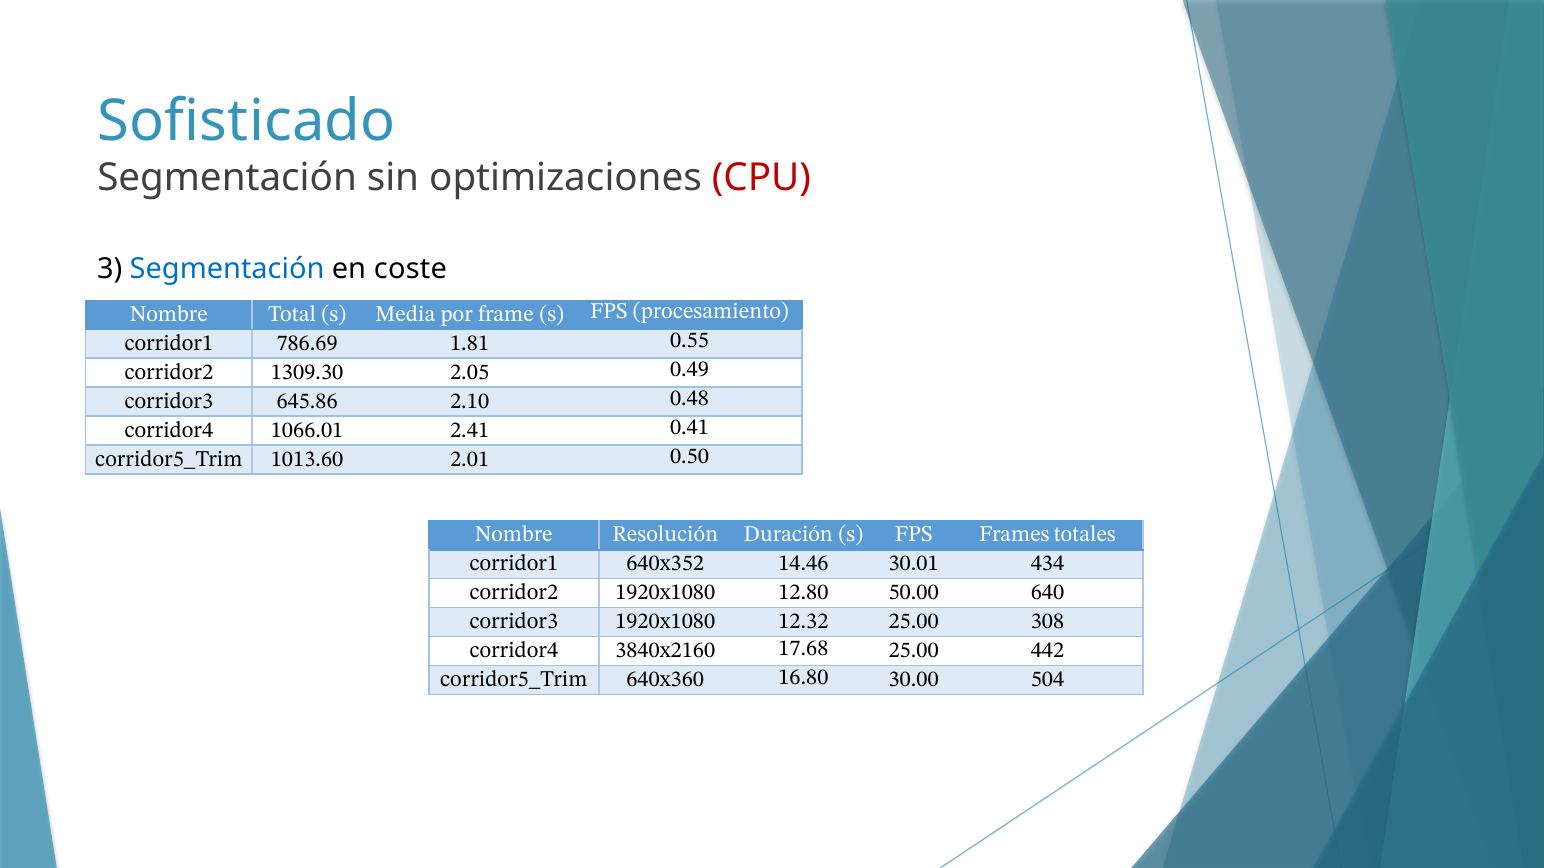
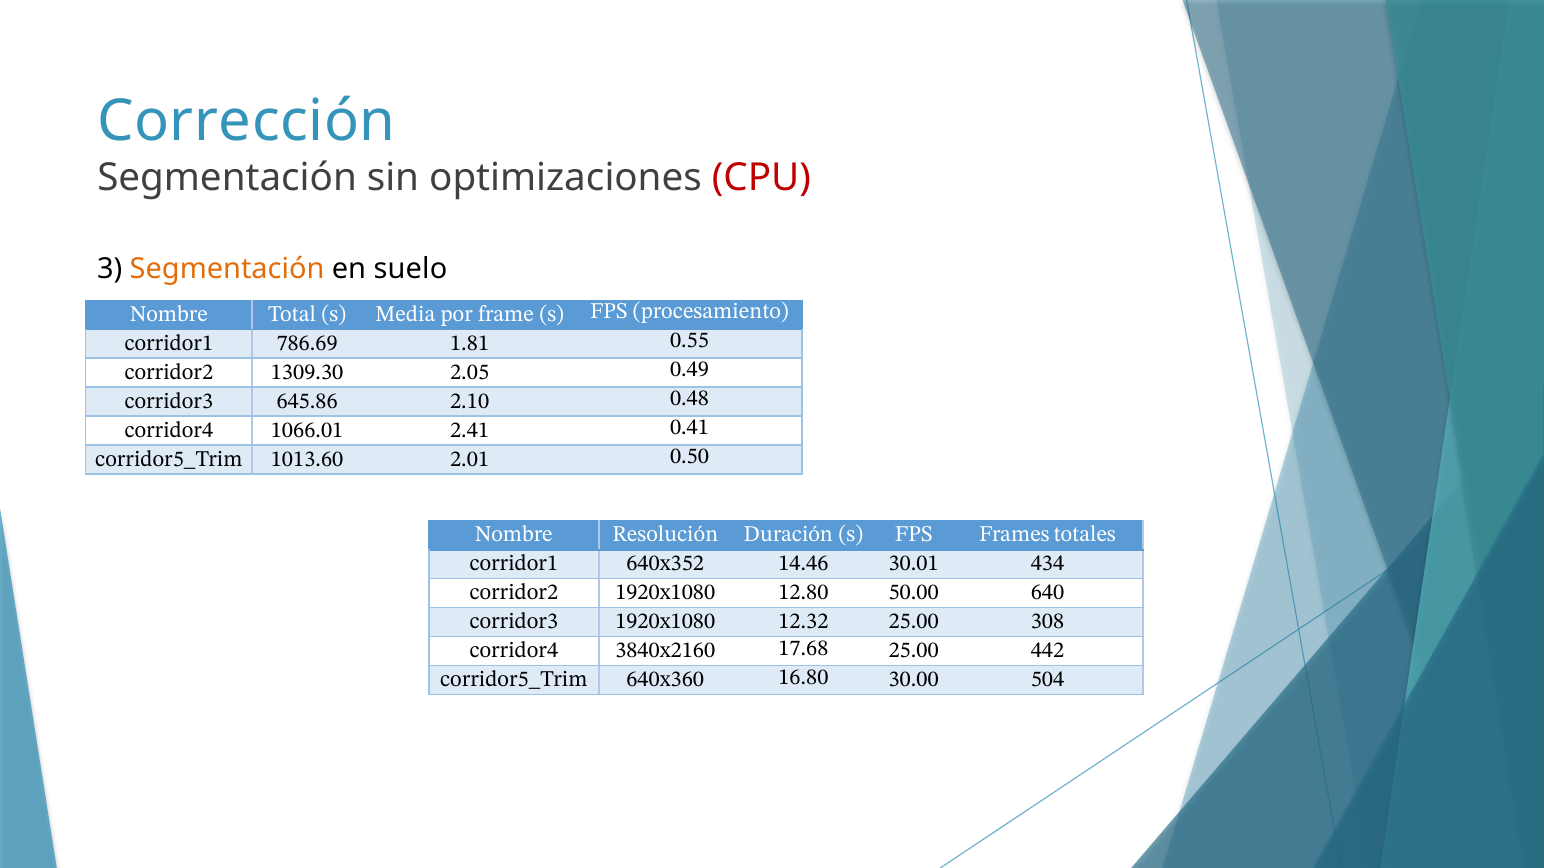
Sofisticado: Sofisticado -> Corrección (246, 122)
Segmentación colour: blue -> orange (227, 270)
coste: coste -> suelo (411, 270)
